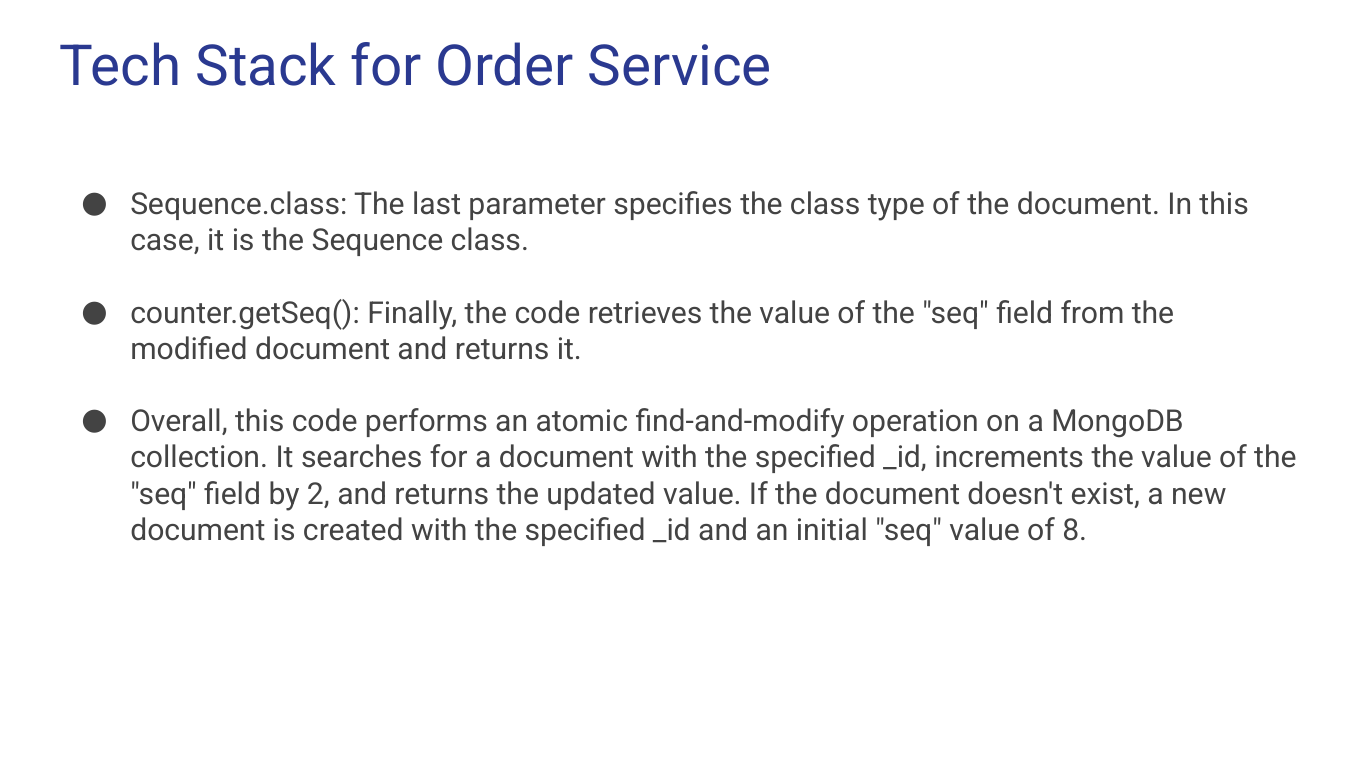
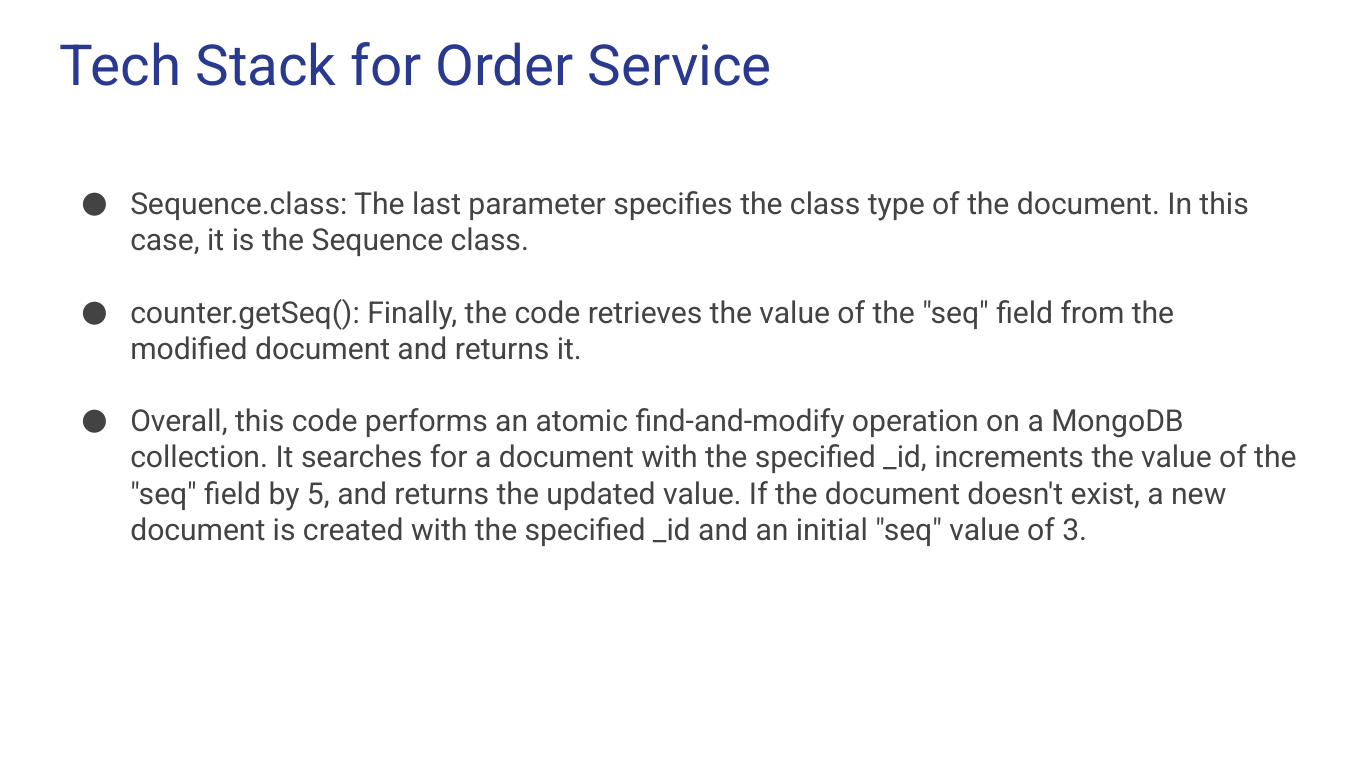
2: 2 -> 5 (318, 494)
8: 8 -> 3 (1075, 530)
